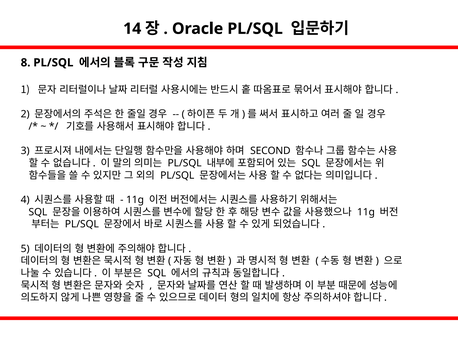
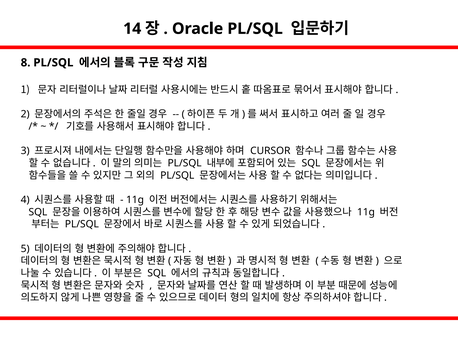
SECOND: SECOND -> CURSOR (270, 151)
